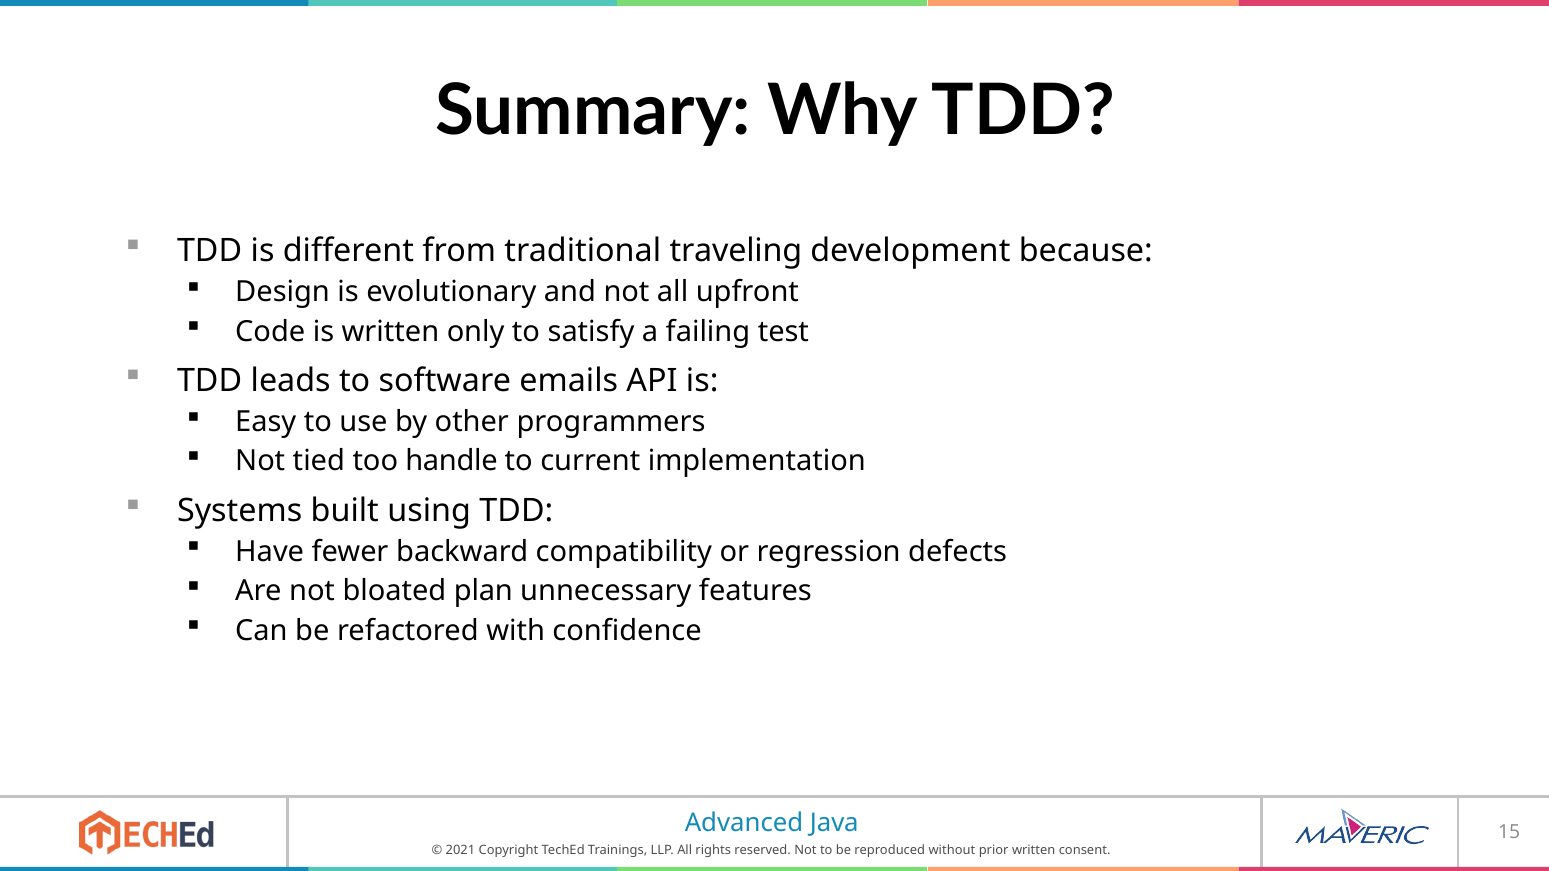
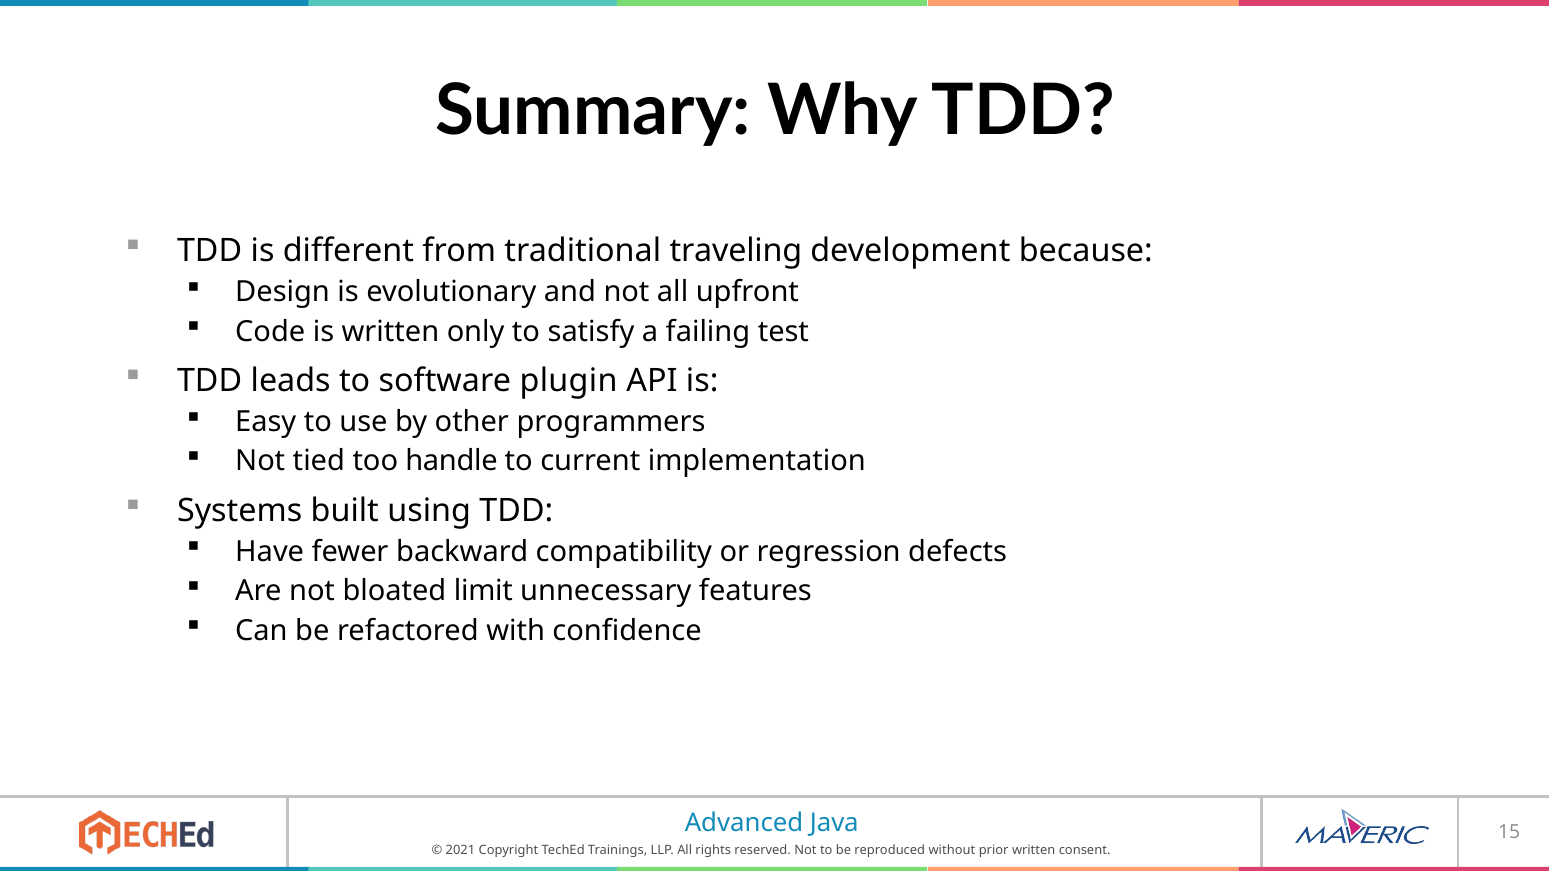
emails: emails -> plugin (569, 381)
plan: plan -> limit (483, 591)
